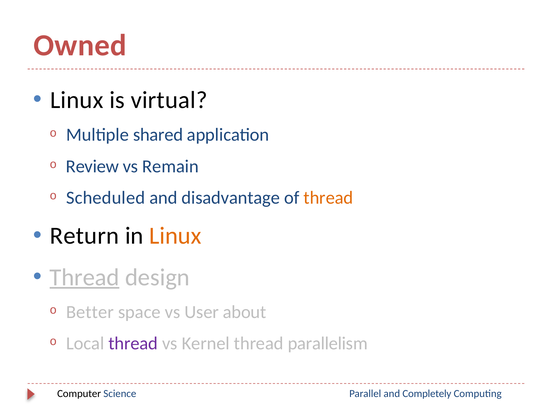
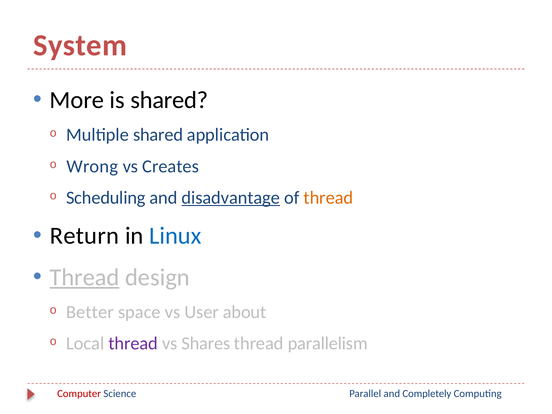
Owned: Owned -> System (80, 45)
Linux: Linux -> More (77, 100)
is virtual: virtual -> shared (169, 100)
Review: Review -> Wrong (92, 166)
Remain: Remain -> Creates (171, 166)
Scheduled: Scheduled -> Scheduling (106, 198)
disadvantage underline: none -> present (231, 198)
Linux colour: orange -> blue (175, 236)
Kernel: Kernel -> Shares (206, 343)
Computer colour: black -> red (79, 394)
